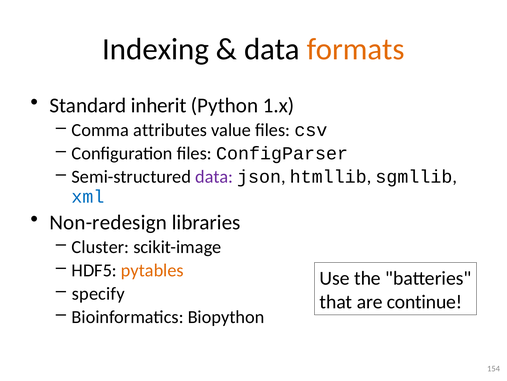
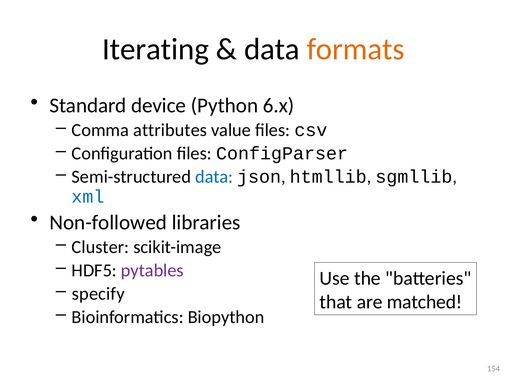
Indexing: Indexing -> Iterating (156, 49)
inherit: inherit -> device (159, 105)
1.x: 1.x -> 6.x (279, 105)
data colour: purple -> blue (214, 177)
Non-redesign: Non-redesign -> Non-followed (108, 222)
pytables colour: orange -> purple (152, 270)
continue: continue -> matched (425, 301)
